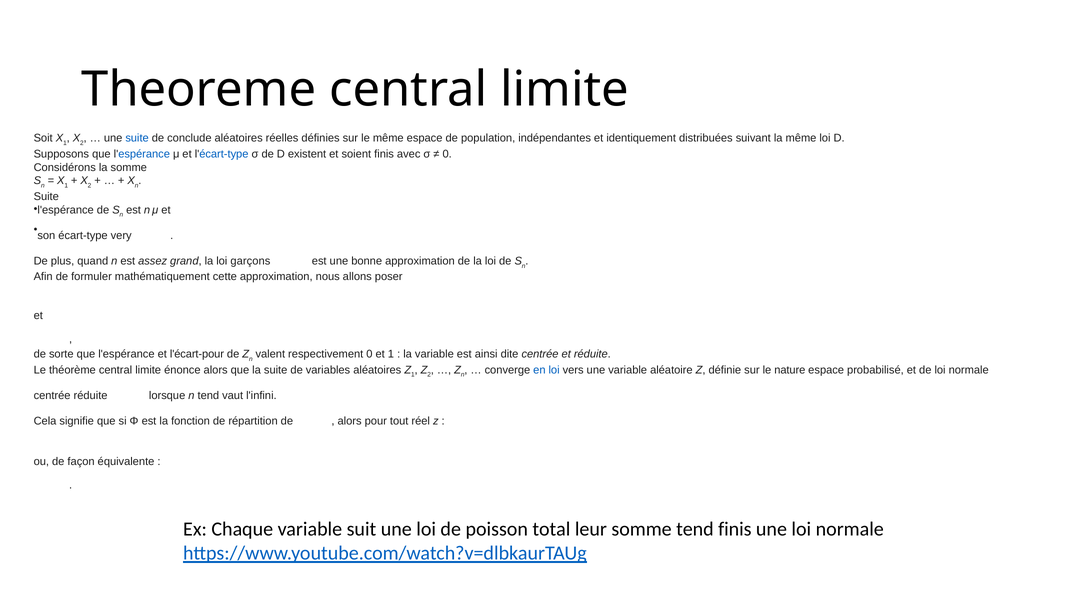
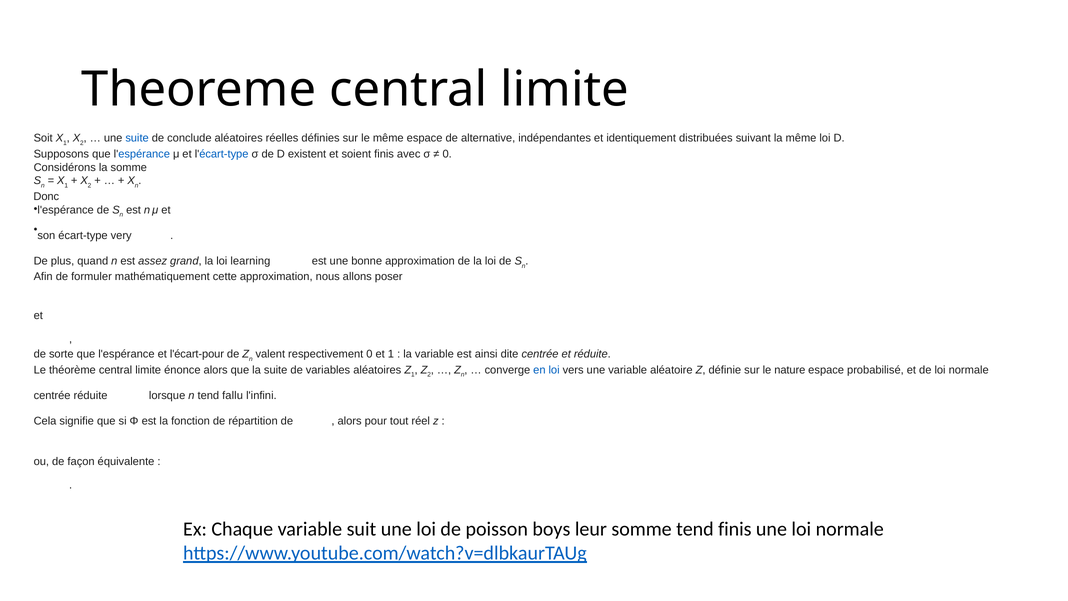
population: population -> alternative (488, 138)
Suite: Suite -> Donc (46, 196)
garçons: garçons -> learning (250, 261)
vaut: vaut -> fallu (233, 396)
total: total -> boys (551, 529)
